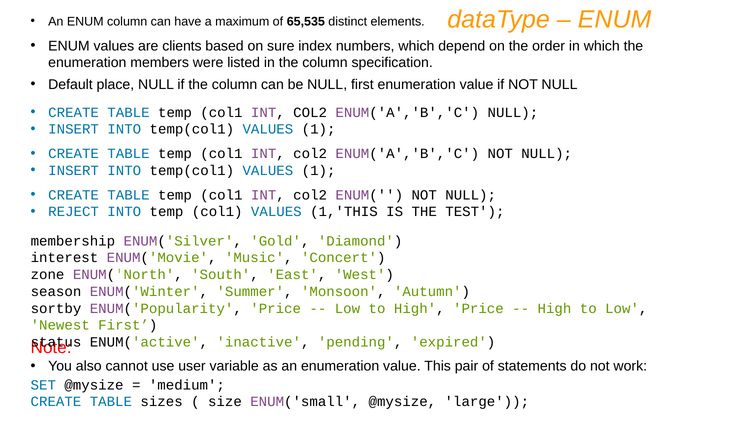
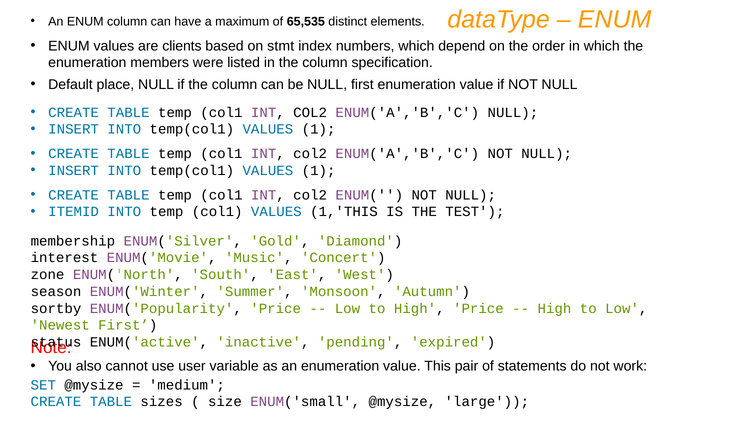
sure: sure -> stmt (281, 46)
REJECT: REJECT -> ITEMID (74, 212)
